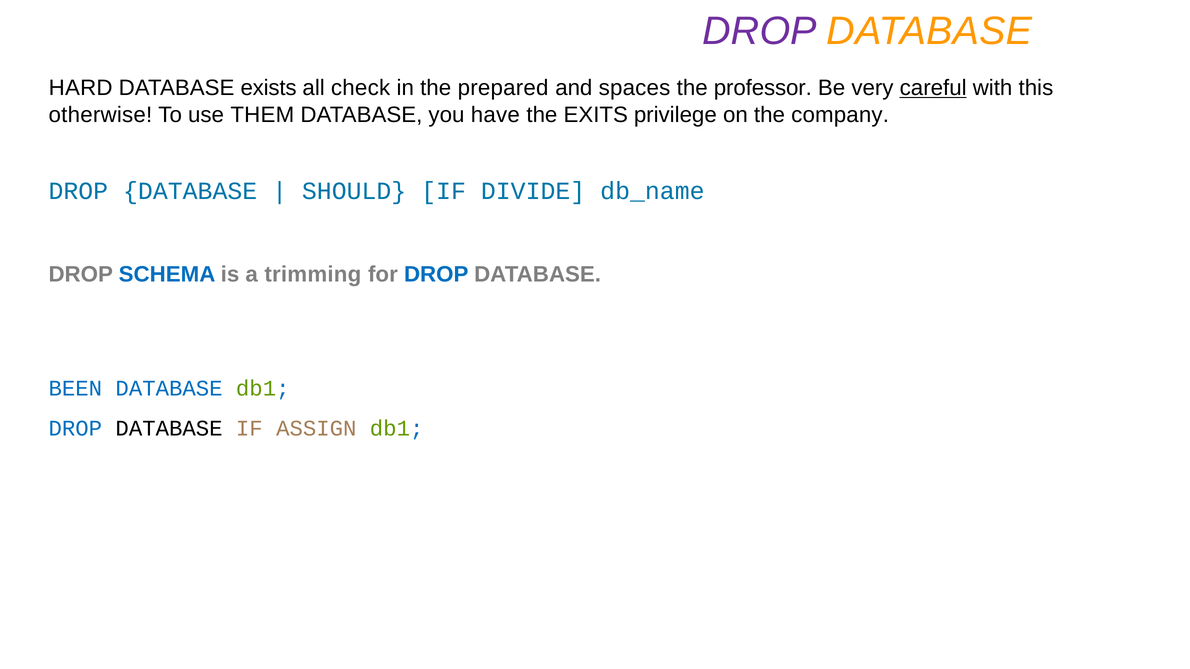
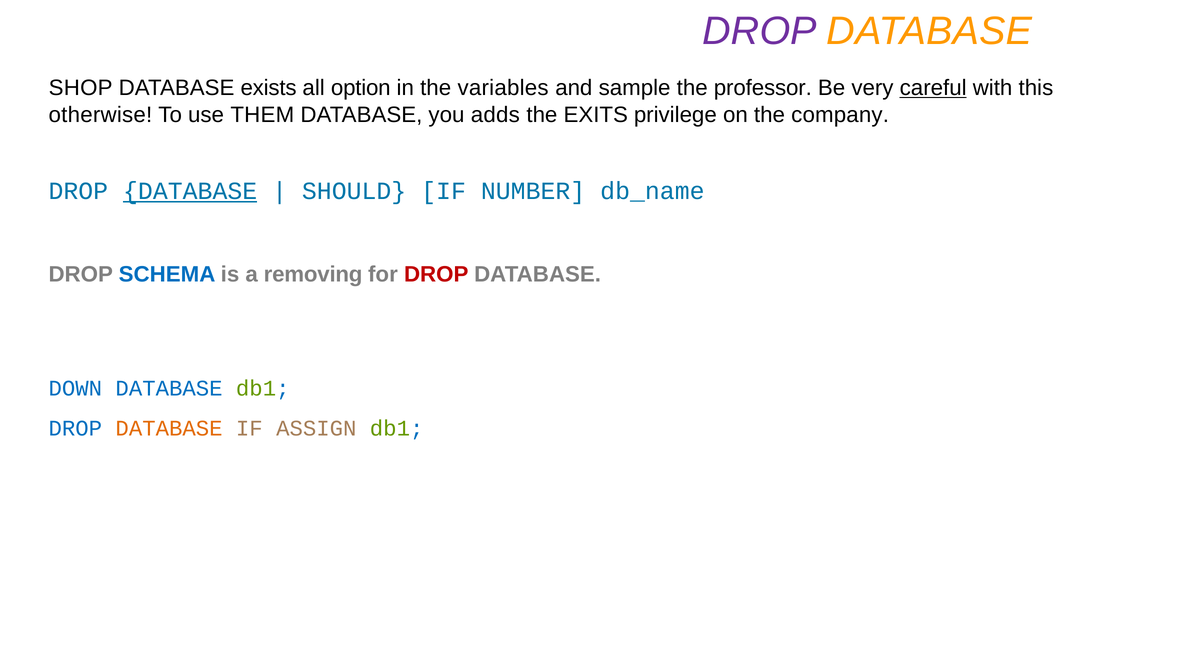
HARD: HARD -> SHOP (81, 88)
check: check -> option (361, 88)
prepared: prepared -> variables (503, 88)
spaces: spaces -> sample (635, 88)
have: have -> adds (495, 115)
DATABASE underline: none -> present (190, 191)
DIVIDE: DIVIDE -> NUMBER (533, 191)
trimming: trimming -> removing (313, 275)
DROP colour: blue -> red (436, 275)
BEEN: BEEN -> DOWN (75, 388)
DATABASE colour: black -> orange (169, 429)
